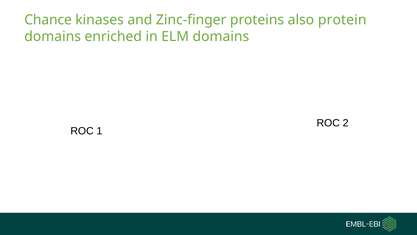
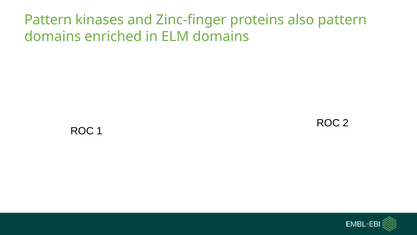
Chance: Chance -> Pattern (48, 20)
also protein: protein -> pattern (342, 20)
